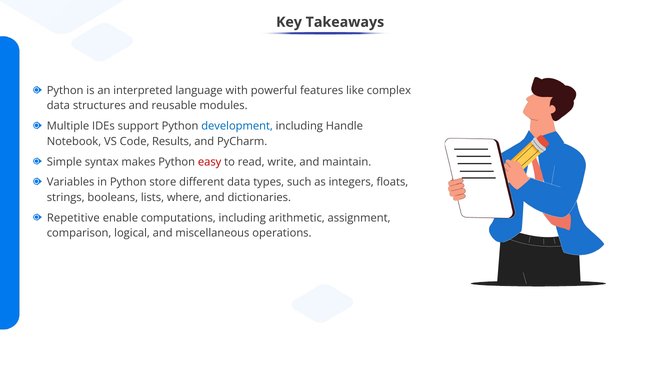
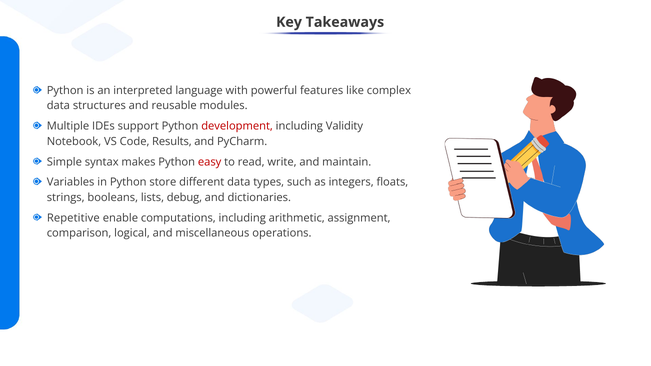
development colour: blue -> red (237, 126)
Handle: Handle -> Validity (344, 126)
where: where -> debug (184, 198)
